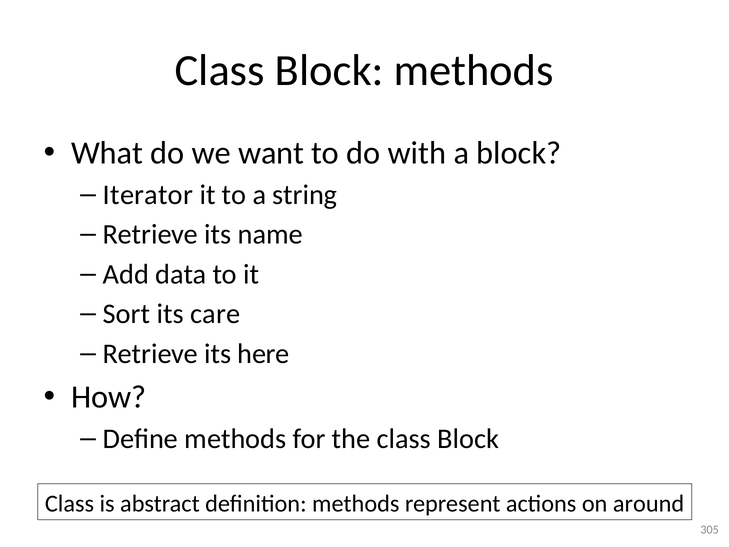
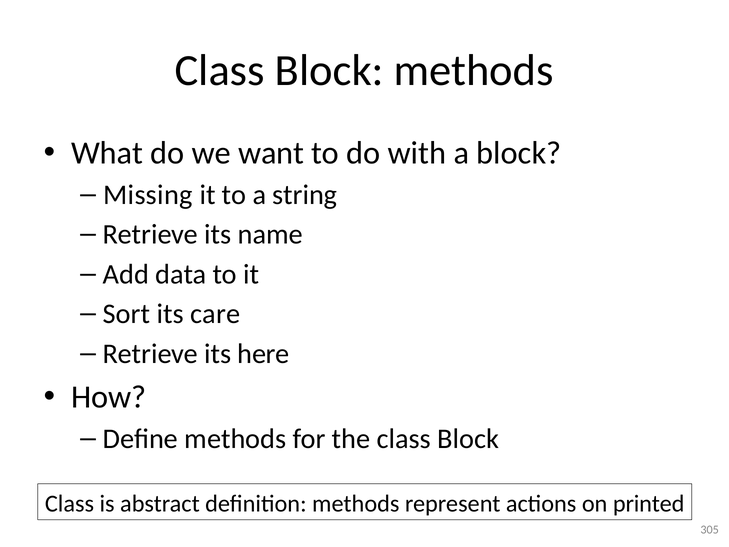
Iterator: Iterator -> Missing (148, 195)
around: around -> printed (649, 503)
